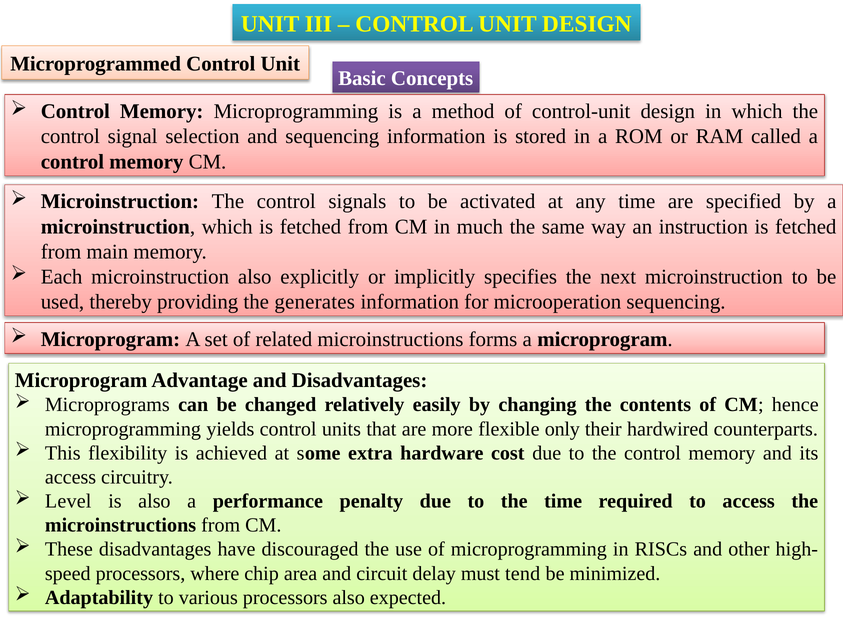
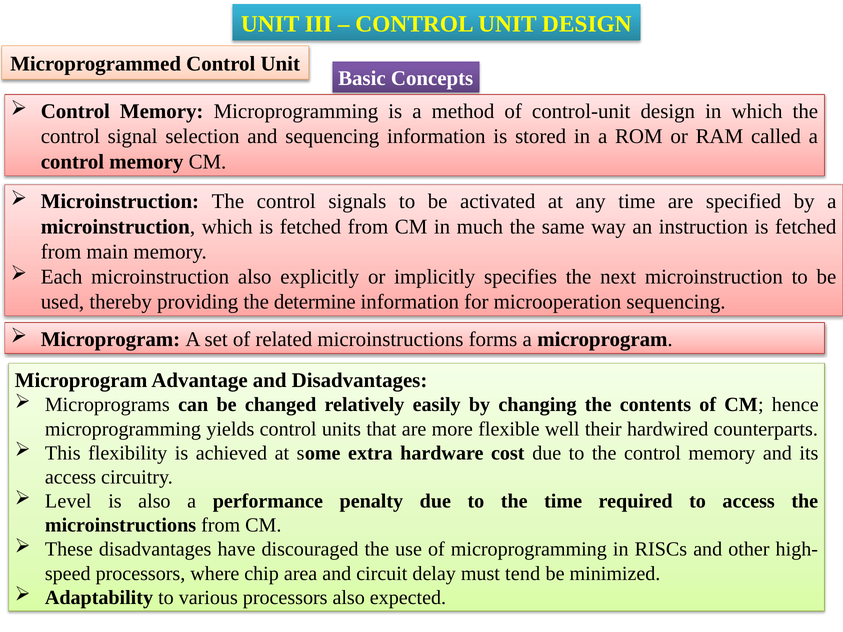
generates: generates -> determine (315, 302)
only: only -> well (562, 429)
